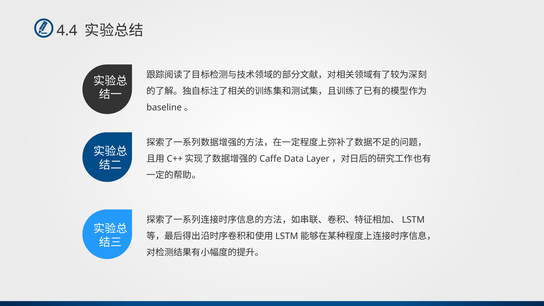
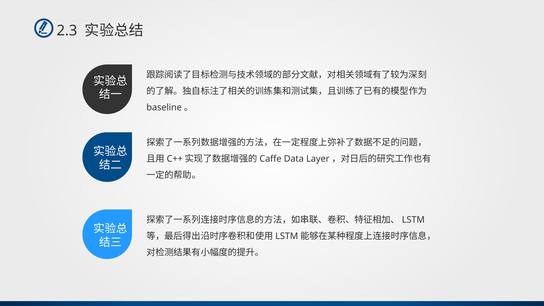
4.4: 4.4 -> 2.3 (67, 30)
